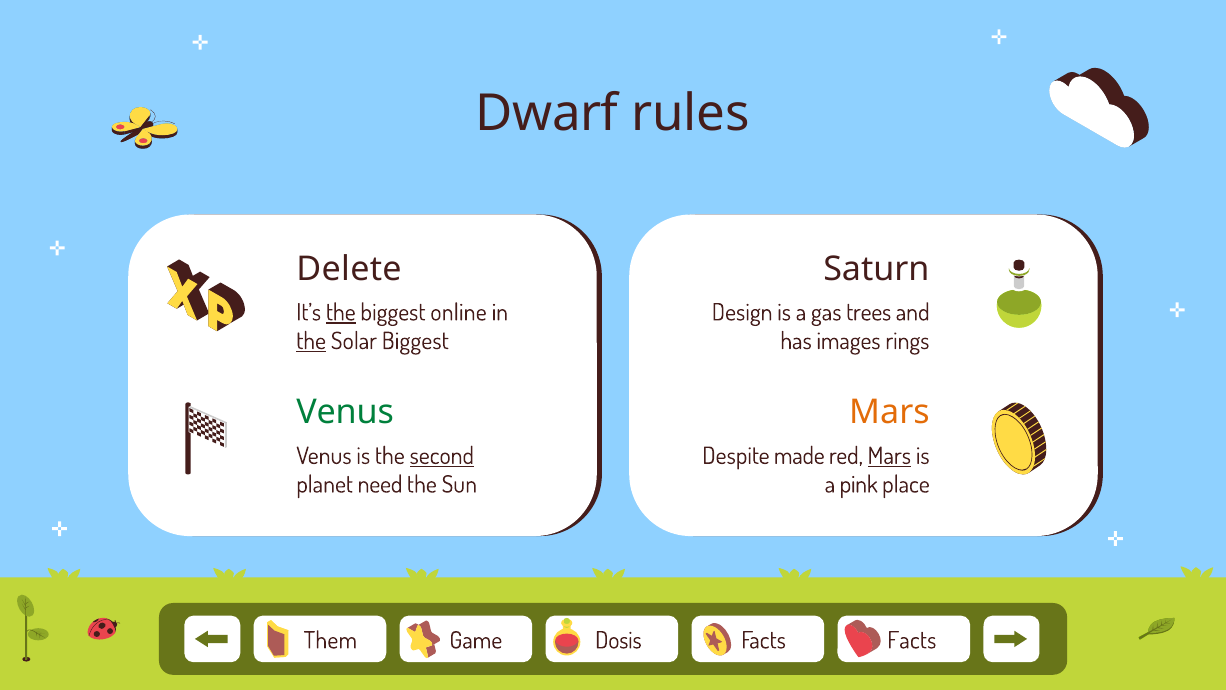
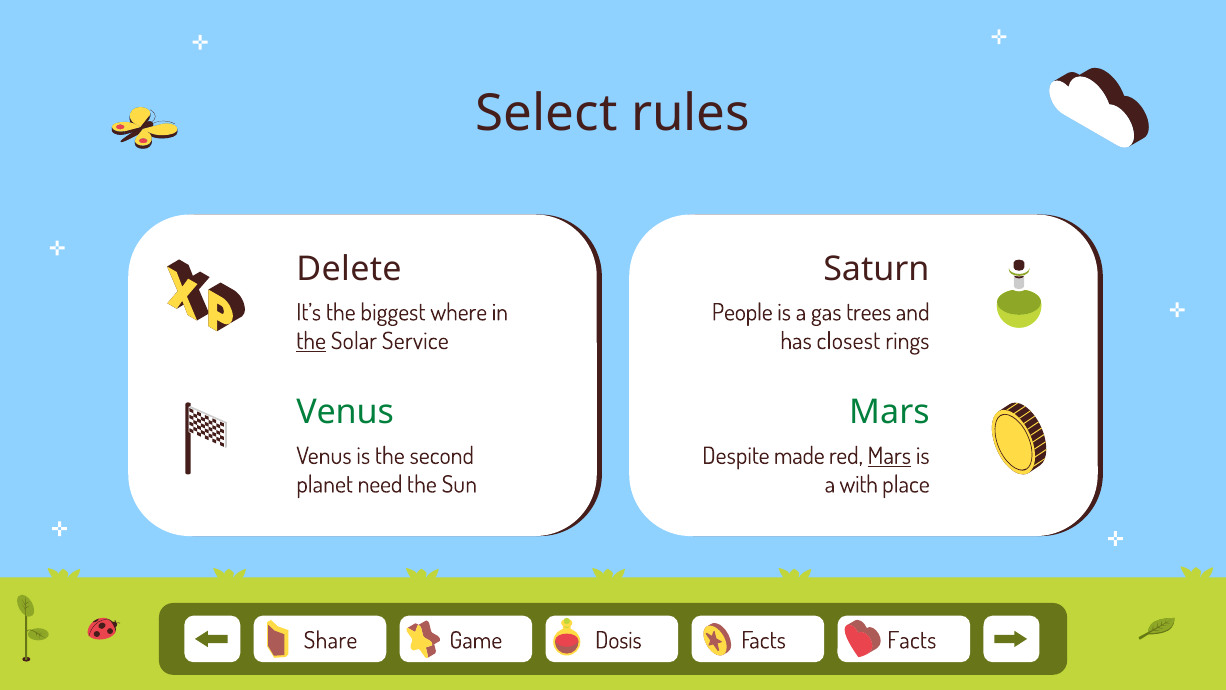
Dwarf: Dwarf -> Select (547, 114)
the underline: present -> none (341, 312)
online: online -> where (459, 312)
Design: Design -> People (742, 312)
Solar Biggest: Biggest -> Service (415, 341)
images: images -> closest (848, 341)
Mars colour: orange -> green (889, 412)
second underline: present -> none (442, 456)
pink: pink -> with (859, 484)
Them: Them -> Share (330, 640)
